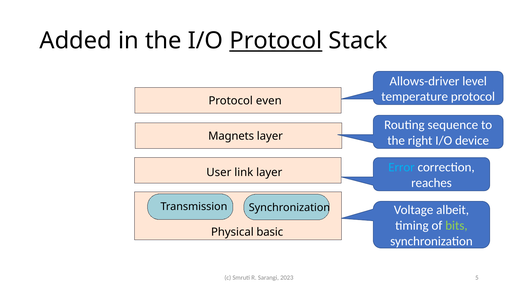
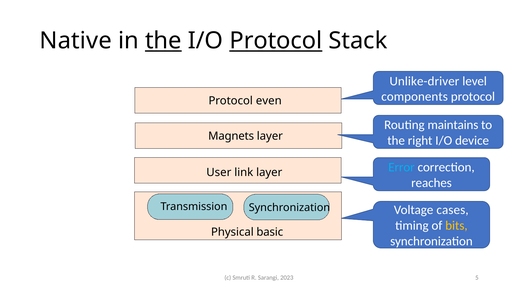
Added: Added -> Native (76, 41)
the underline: none -> present (163, 41)
Allows-driver: Allows-driver -> Unlike-driver (424, 81)
temperature: temperature -> components (415, 97)
sequence: sequence -> maintains (453, 125)
albeit: albeit -> cases (453, 210)
bits colour: light green -> yellow (456, 226)
